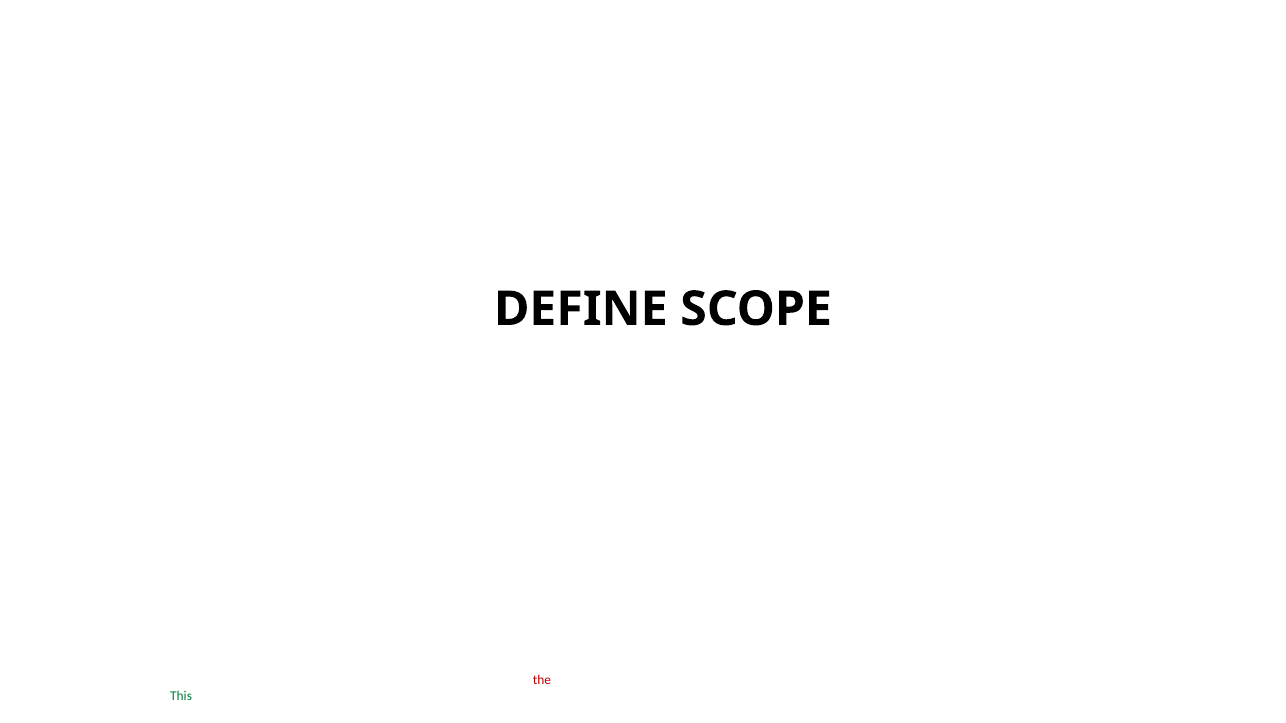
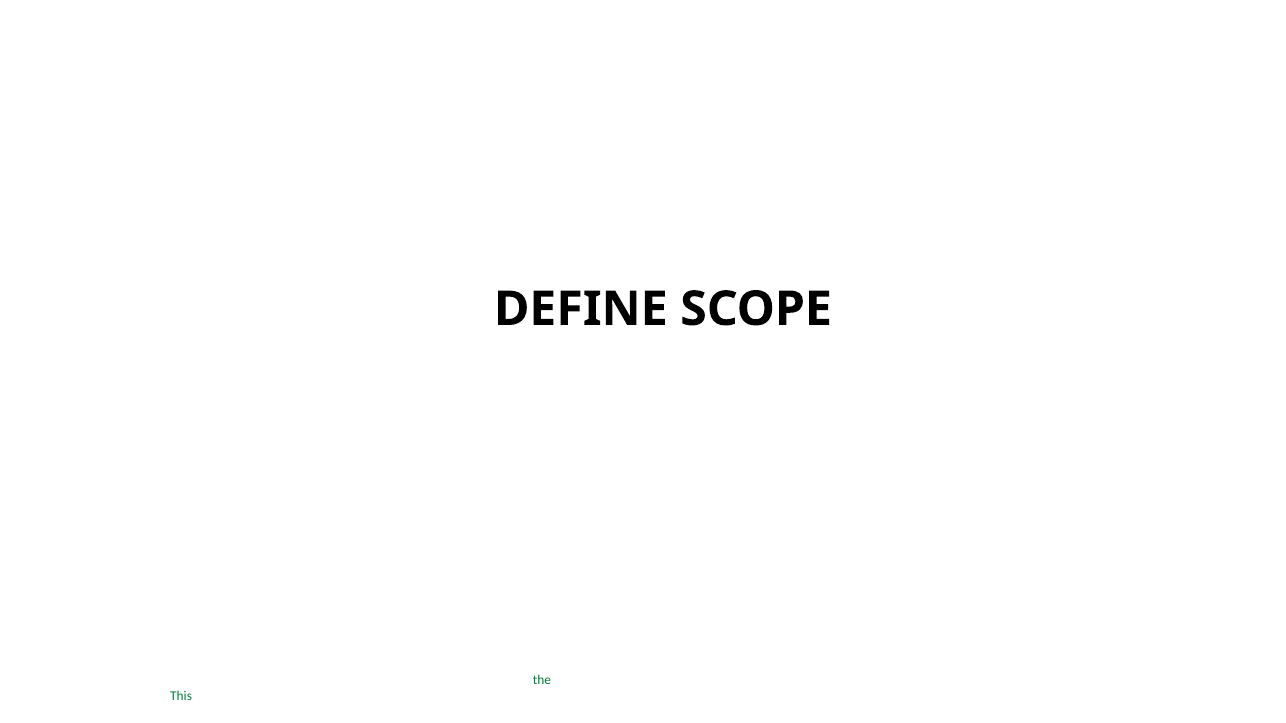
the colour: red -> green (542, 681)
